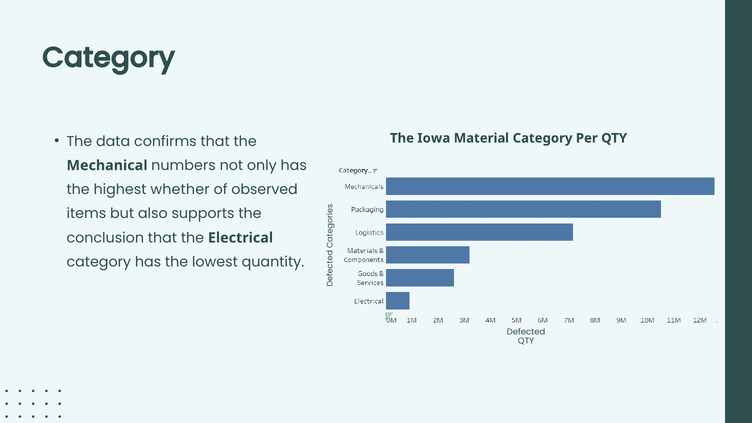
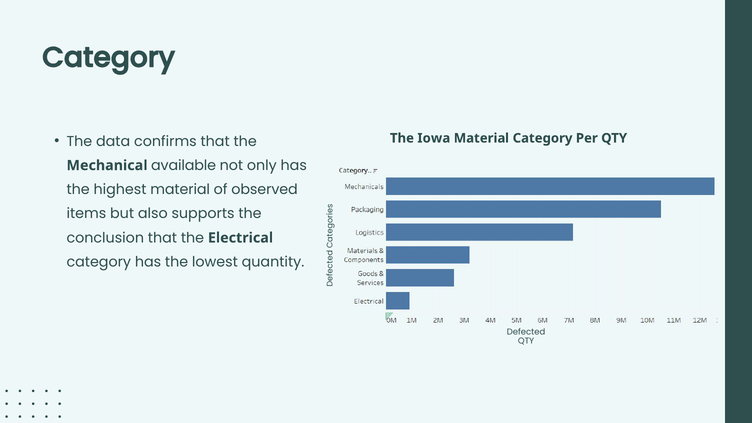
numbers: numbers -> available (184, 165)
highest whether: whether -> material (180, 190)
